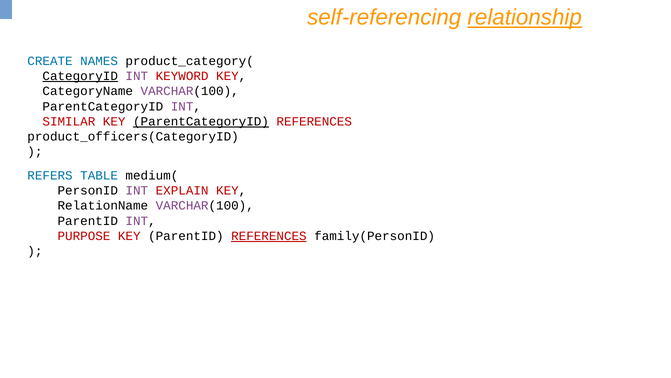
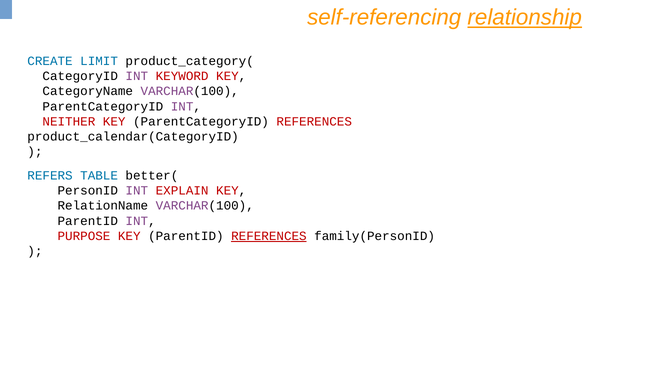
NAMES: NAMES -> LIMIT (99, 61)
CategoryID underline: present -> none (80, 76)
SIMILAR: SIMILAR -> NEITHER (69, 121)
ParentCategoryID underline: present -> none (201, 121)
product_officers(CategoryID: product_officers(CategoryID -> product_calendar(CategoryID (133, 136)
medium(: medium( -> better( (152, 175)
